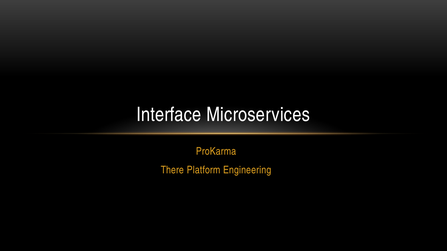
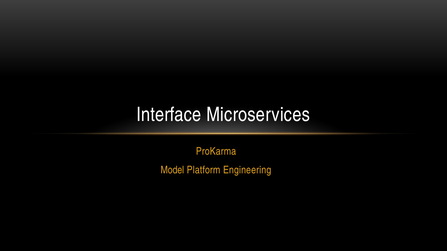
There: There -> Model (172, 170)
